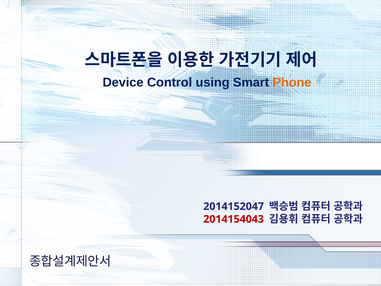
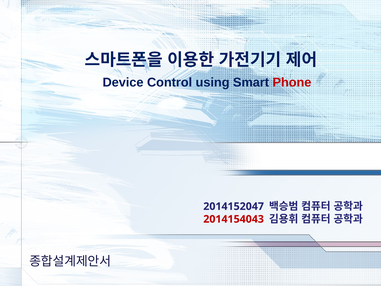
Phone colour: orange -> red (292, 82)
